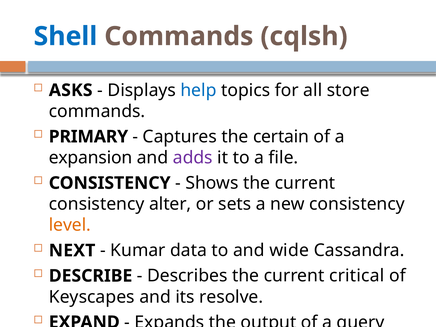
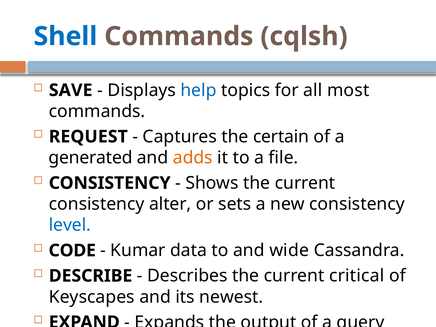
ASKS: ASKS -> SAVE (71, 90)
store: store -> most (348, 90)
PRIMARY: PRIMARY -> REQUEST (88, 137)
expansion: expansion -> generated (91, 158)
adds colour: purple -> orange (193, 158)
level colour: orange -> blue (70, 225)
NEXT: NEXT -> CODE (72, 251)
resolve: resolve -> newest (231, 297)
